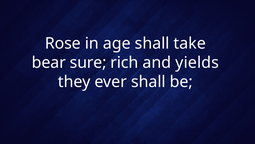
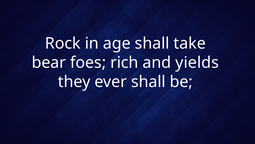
Rose: Rose -> Rock (63, 43)
sure: sure -> foes (88, 62)
